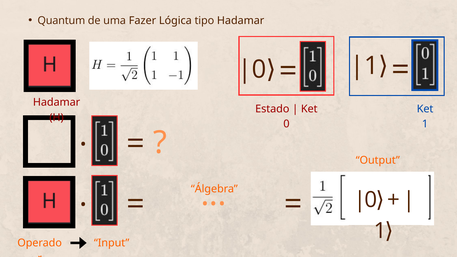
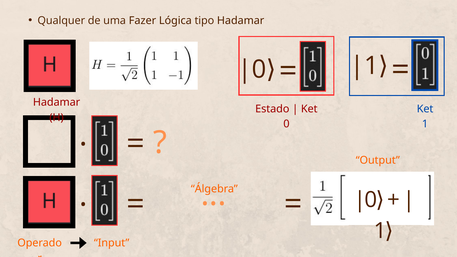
Quantum: Quantum -> Qualquer (61, 21)
